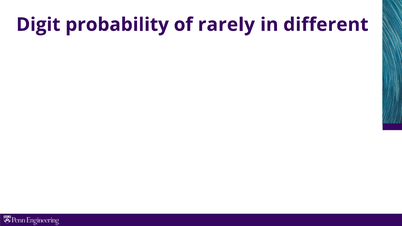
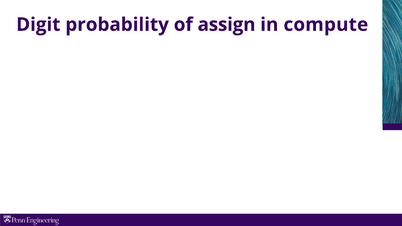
rarely: rarely -> assign (227, 25)
different: different -> compute (326, 25)
